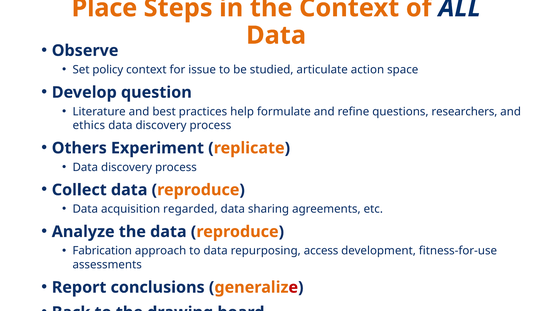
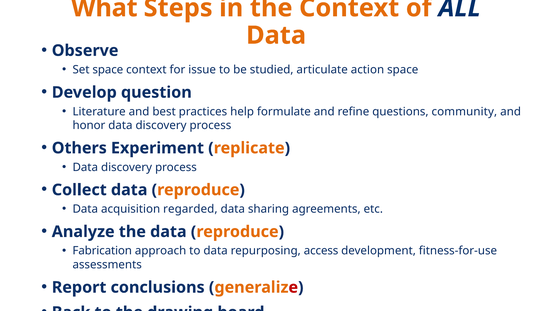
Place: Place -> What (104, 8)
Set policy: policy -> space (108, 70)
researchers: researchers -> community (464, 112)
ethics: ethics -> honor (89, 126)
